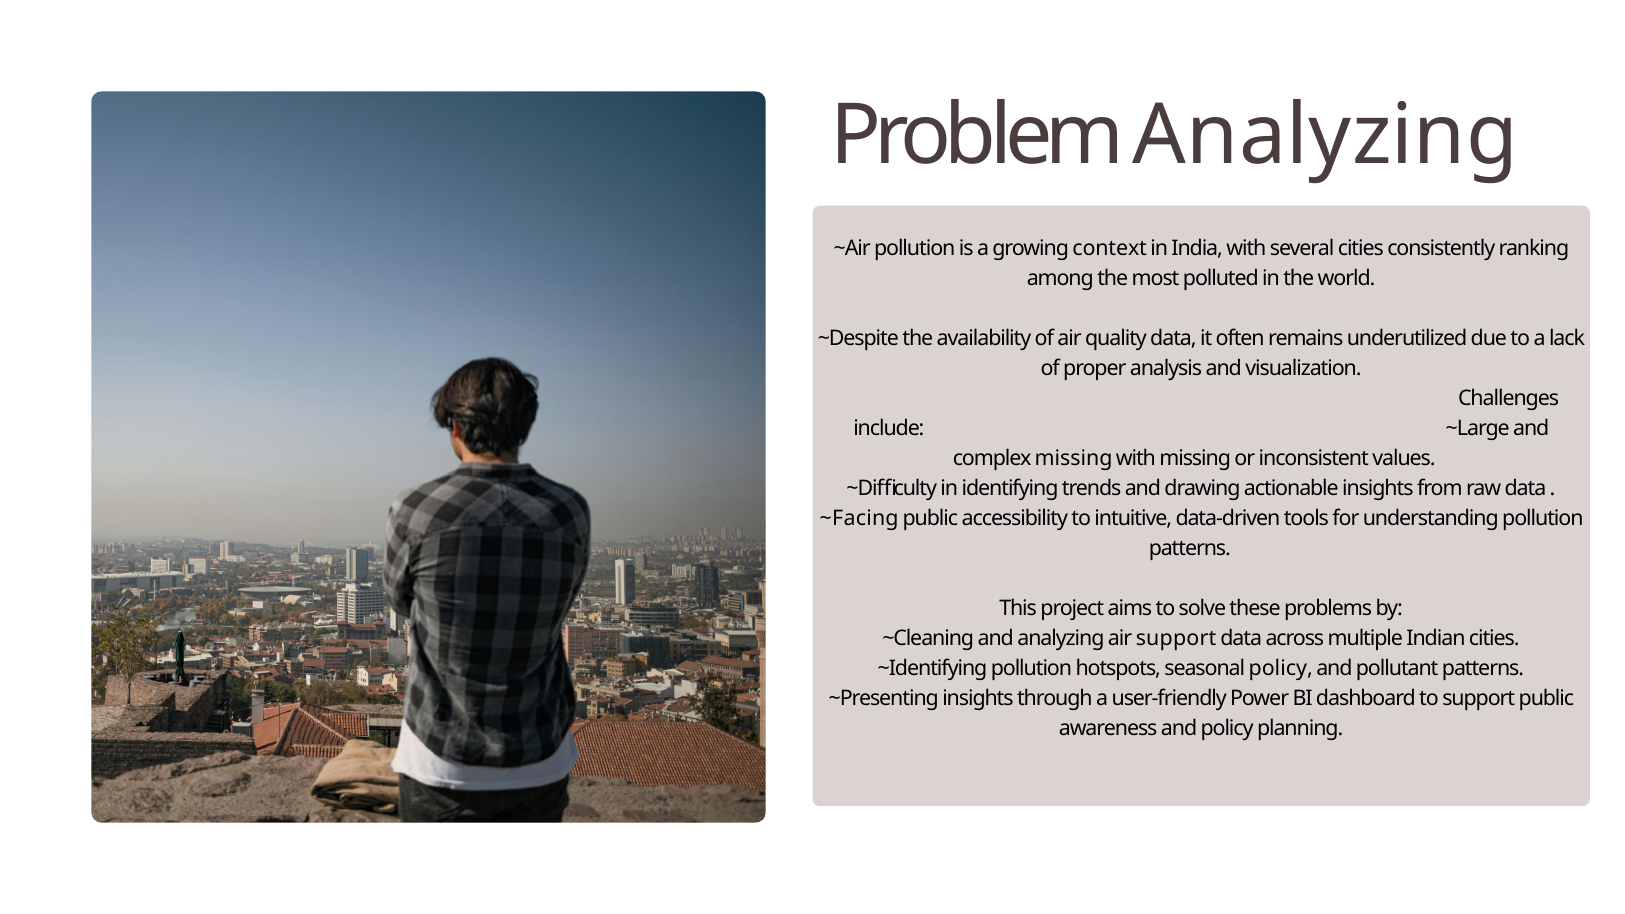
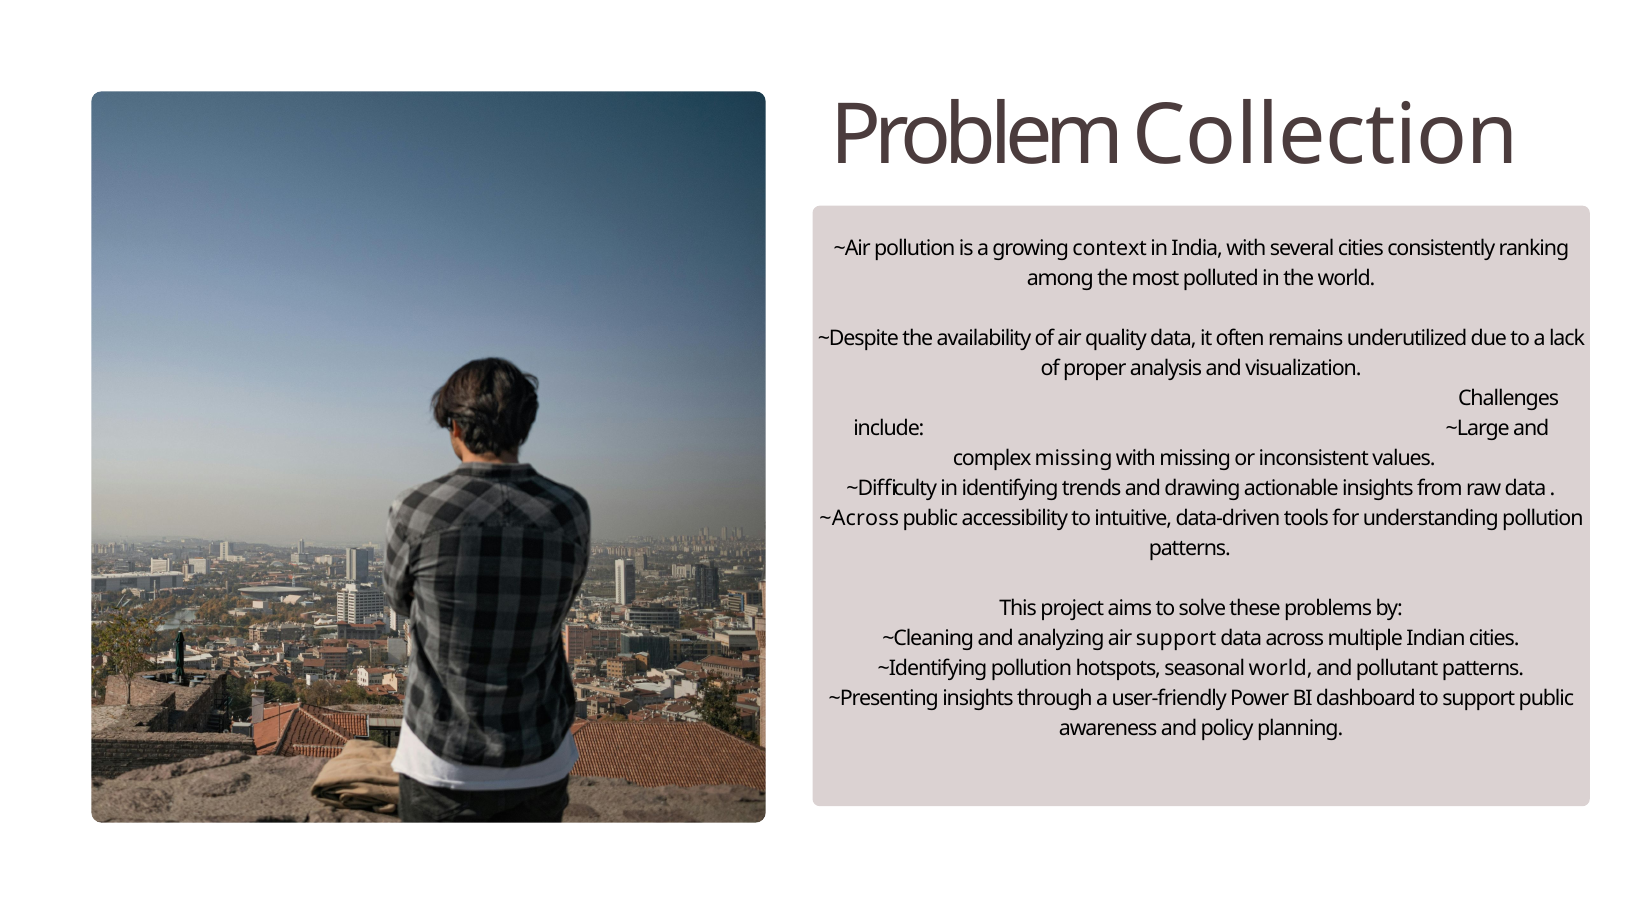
Problem Analyzing: Analyzing -> Collection (1326, 135)
~Facing: ~Facing -> ~Across (859, 518)
seasonal policy: policy -> world (1281, 668)
